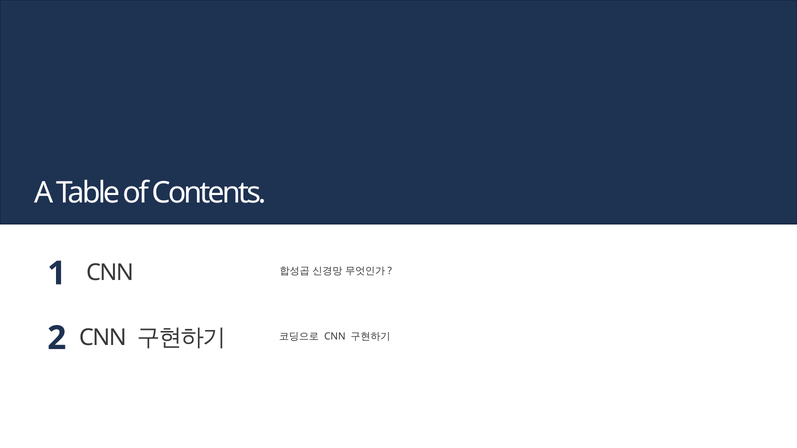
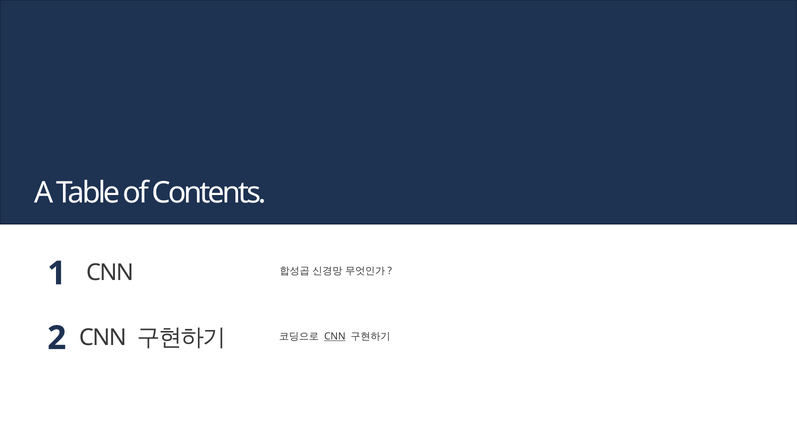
CNN underline: none -> present (335, 337)
